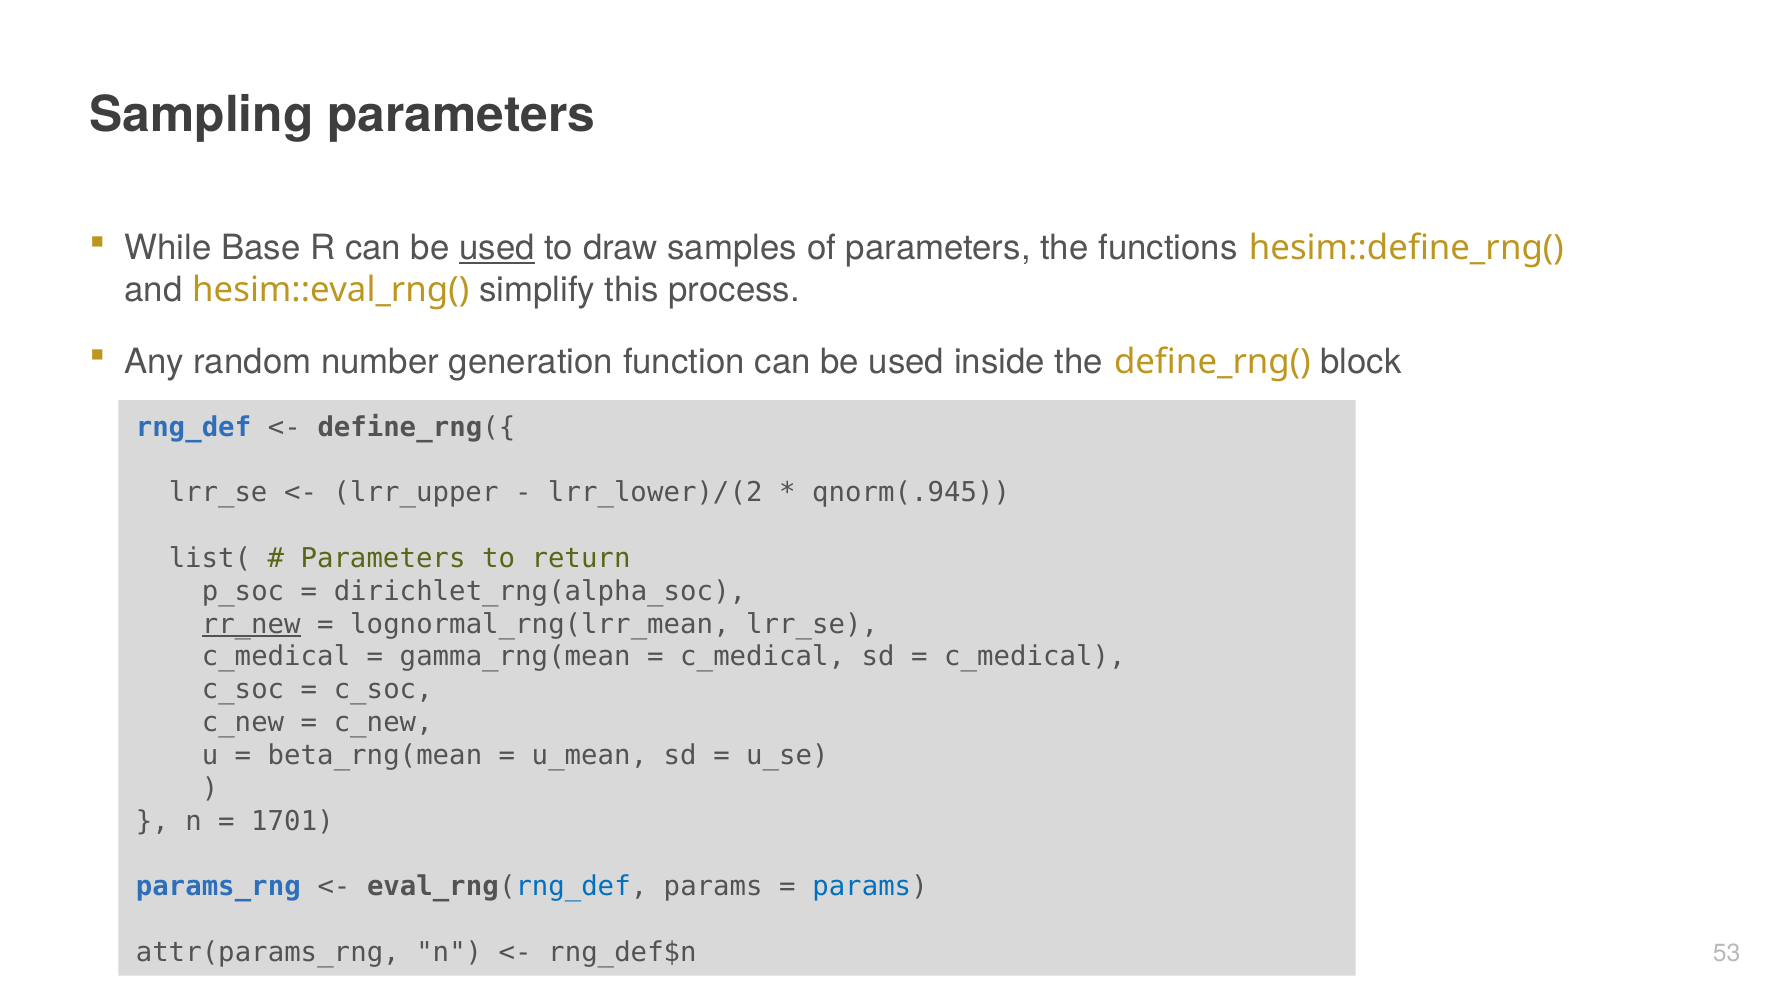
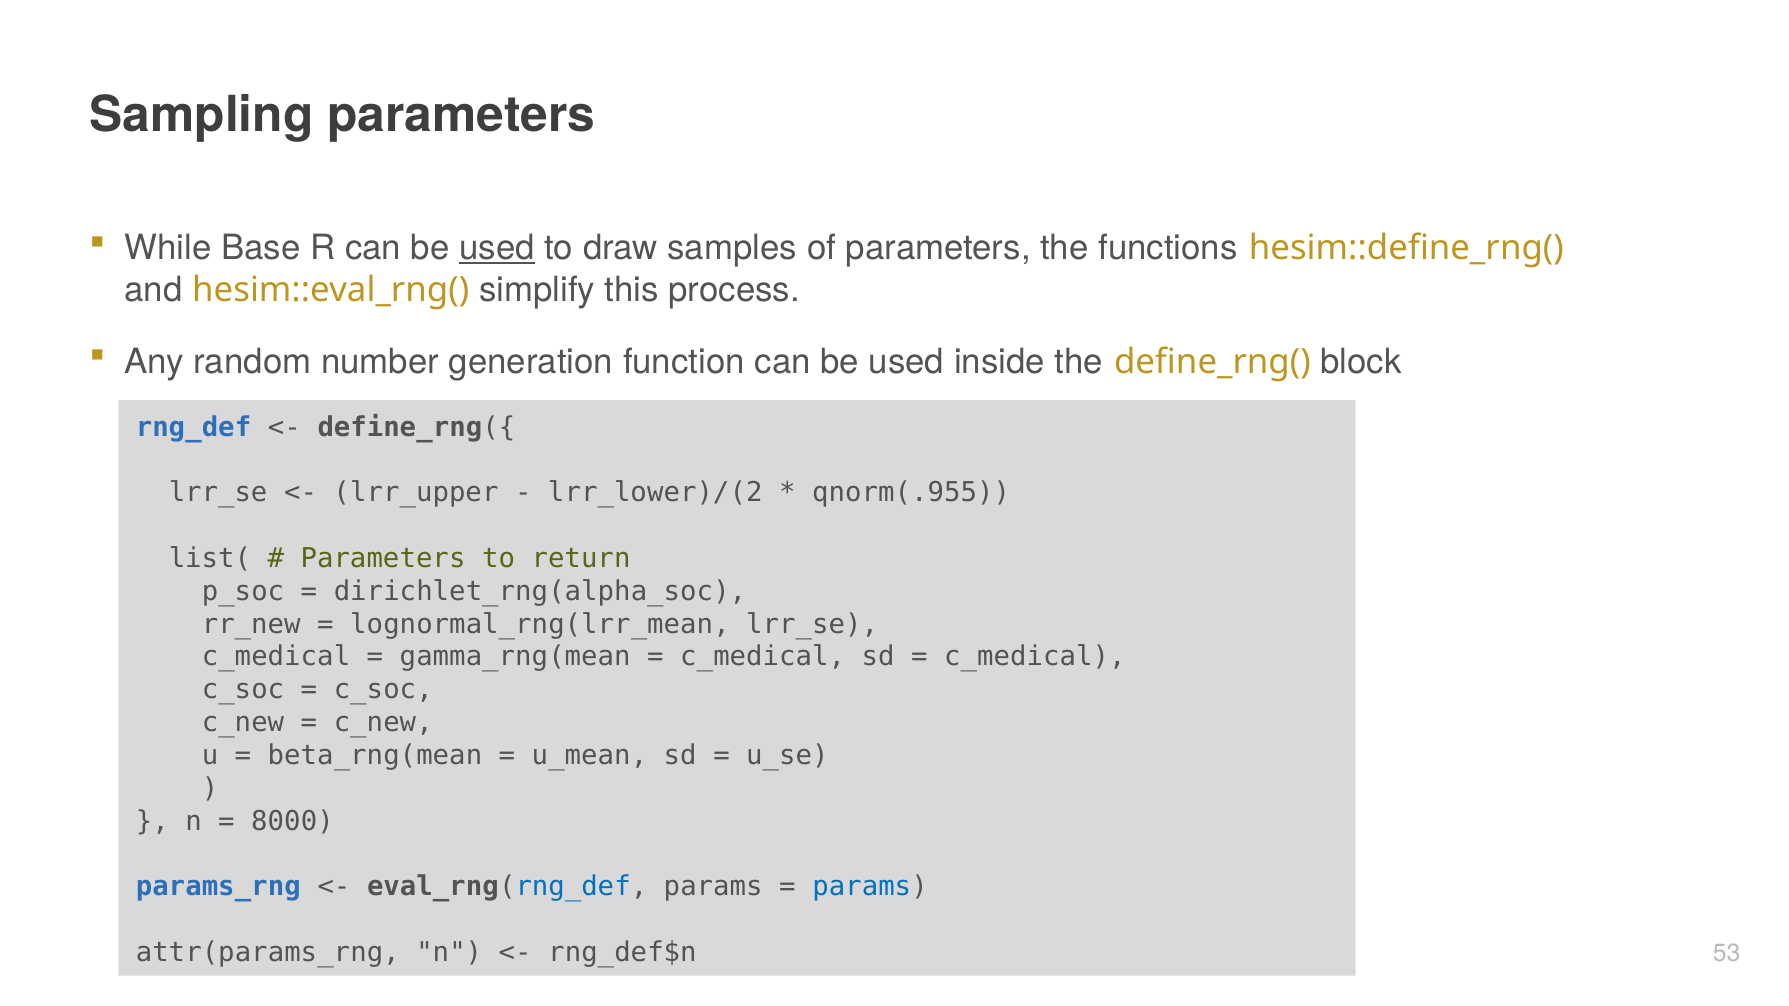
qnorm(.945: qnorm(.945 -> qnorm(.955 (911, 493)
rr_new underline: present -> none (251, 624)
1701: 1701 -> 8000 (292, 821)
